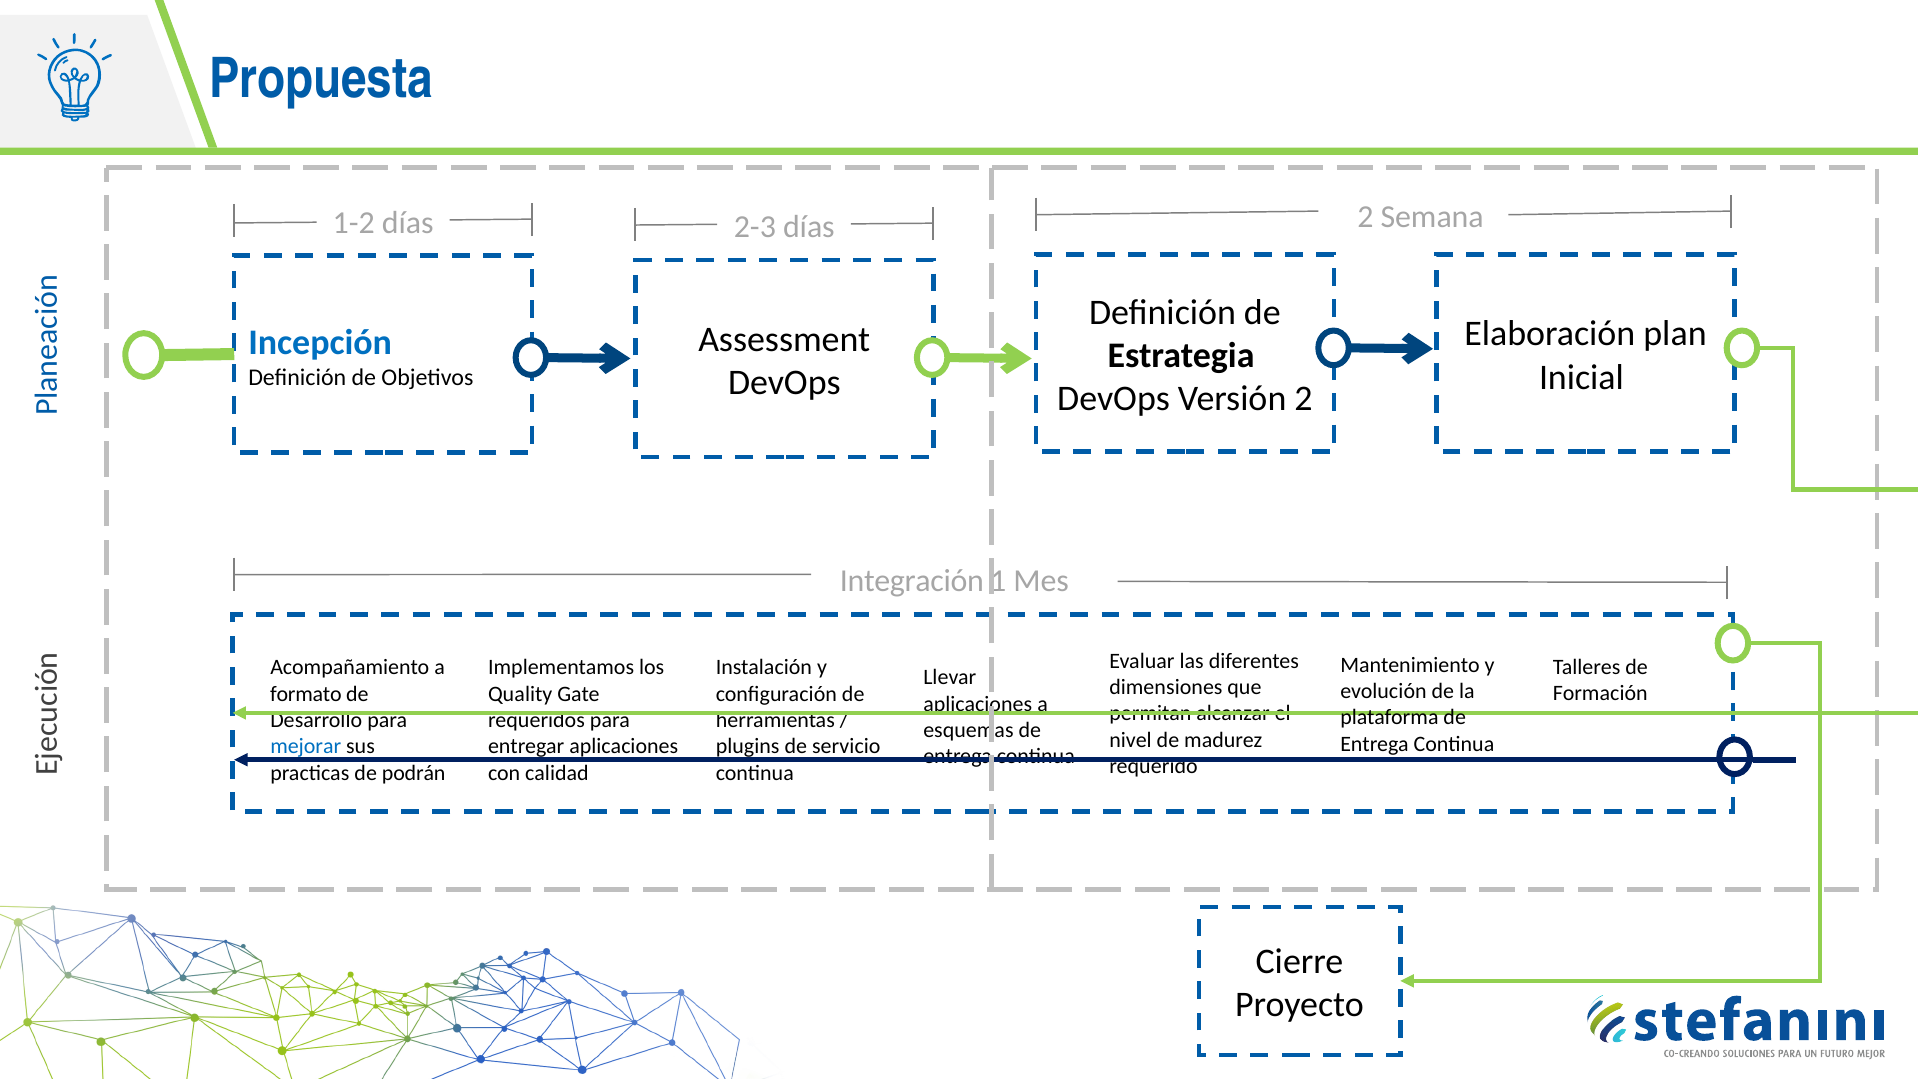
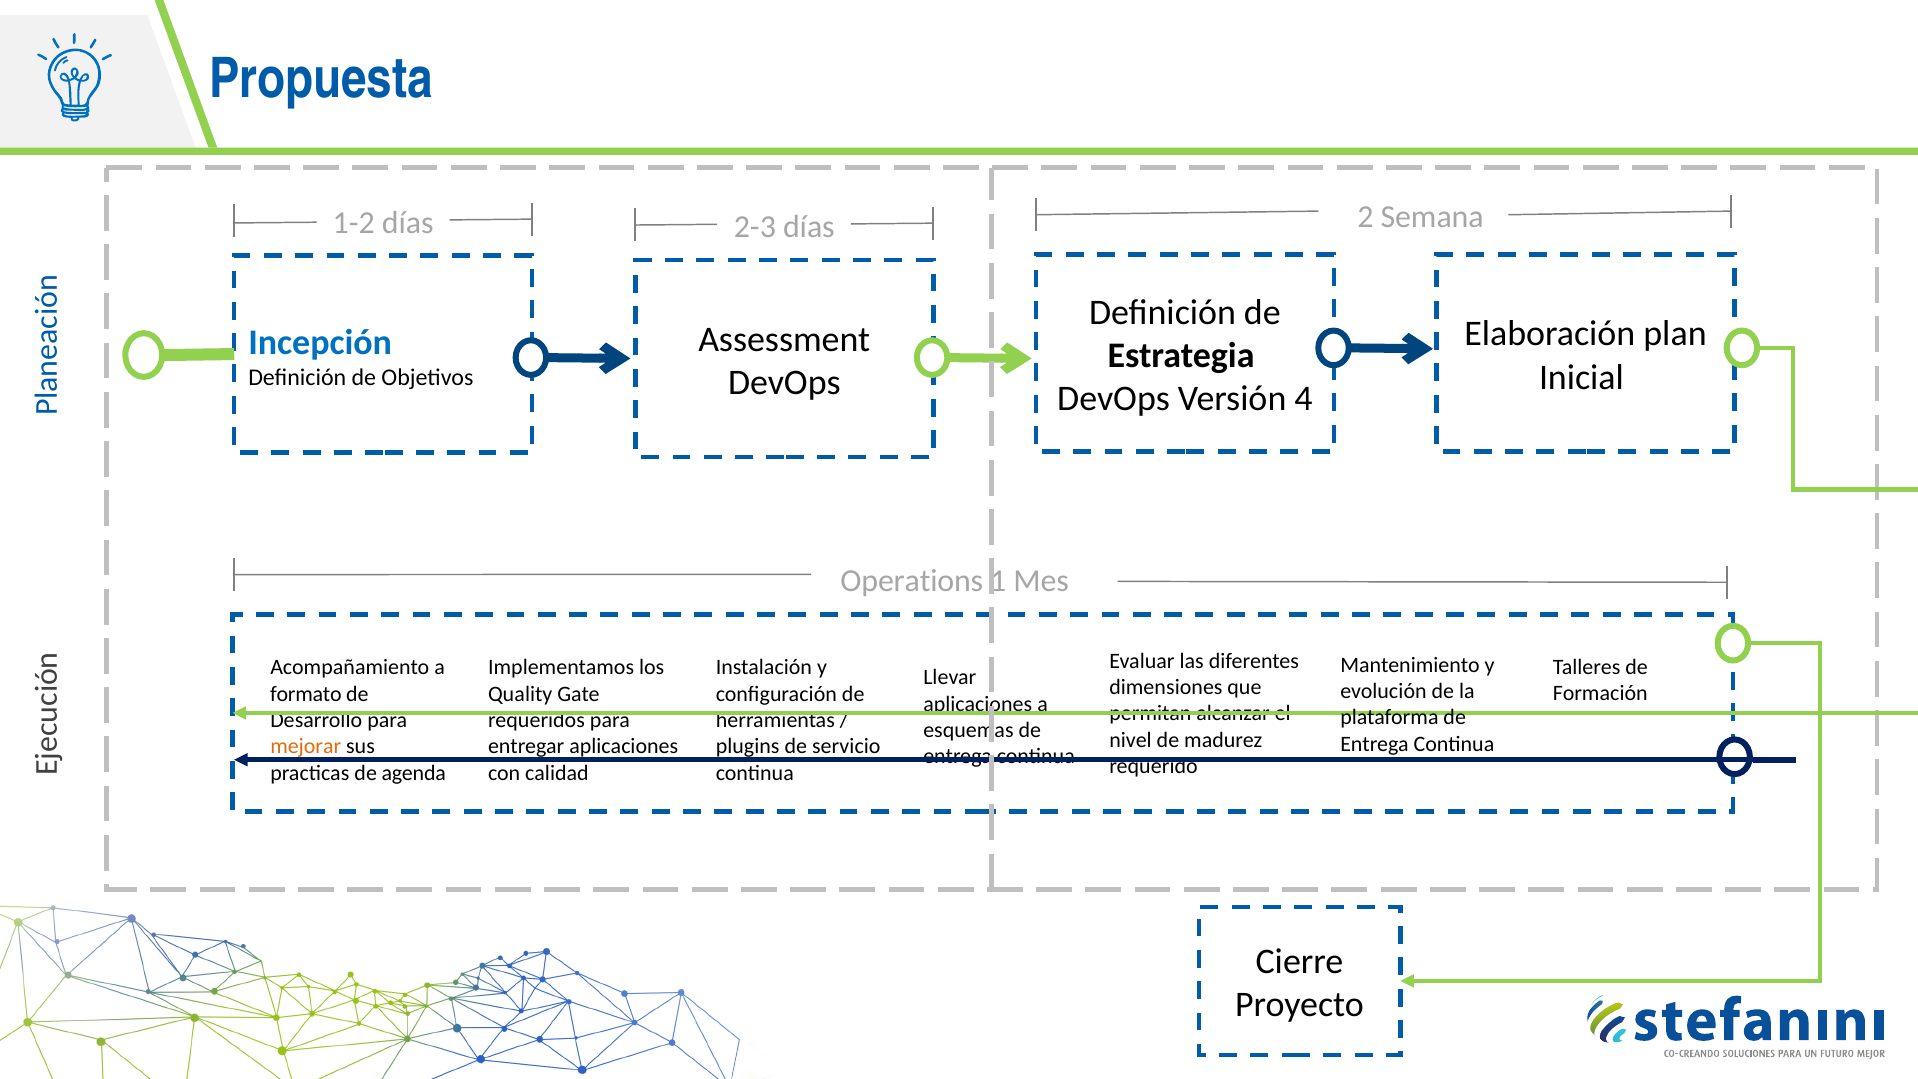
Versión 2: 2 -> 4 (1304, 399)
Integración: Integración -> Operations (912, 580)
mejorar colour: blue -> orange (306, 747)
podrán: podrán -> agenda (414, 773)
